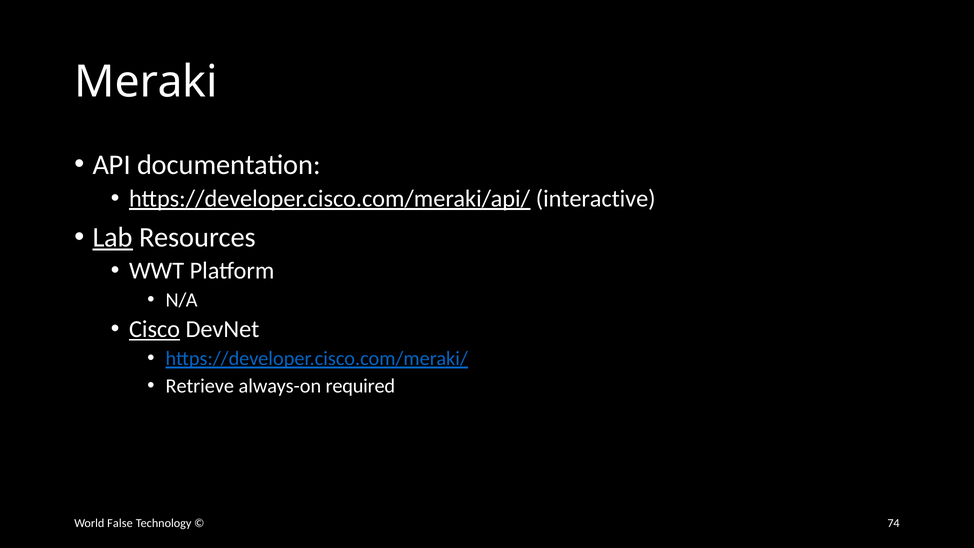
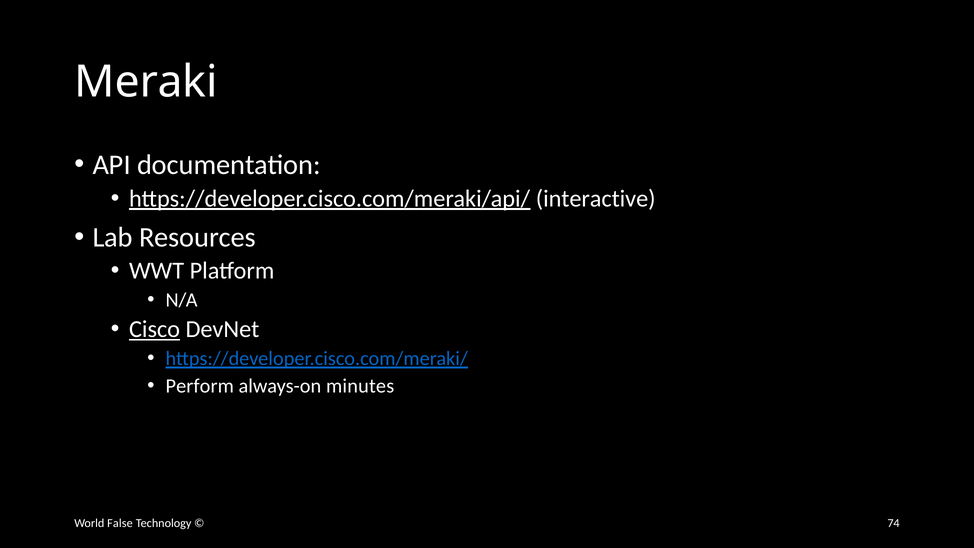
Lab underline: present -> none (113, 237)
Retrieve: Retrieve -> Perform (200, 386)
required: required -> minutes (360, 386)
